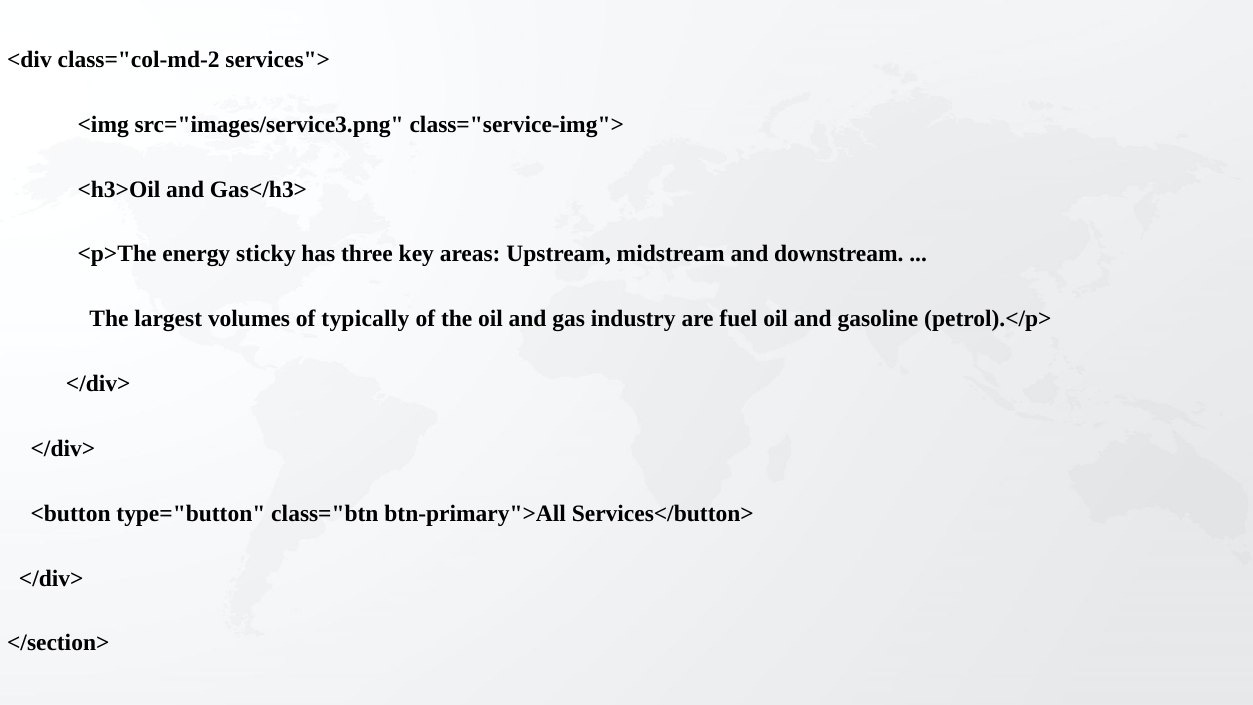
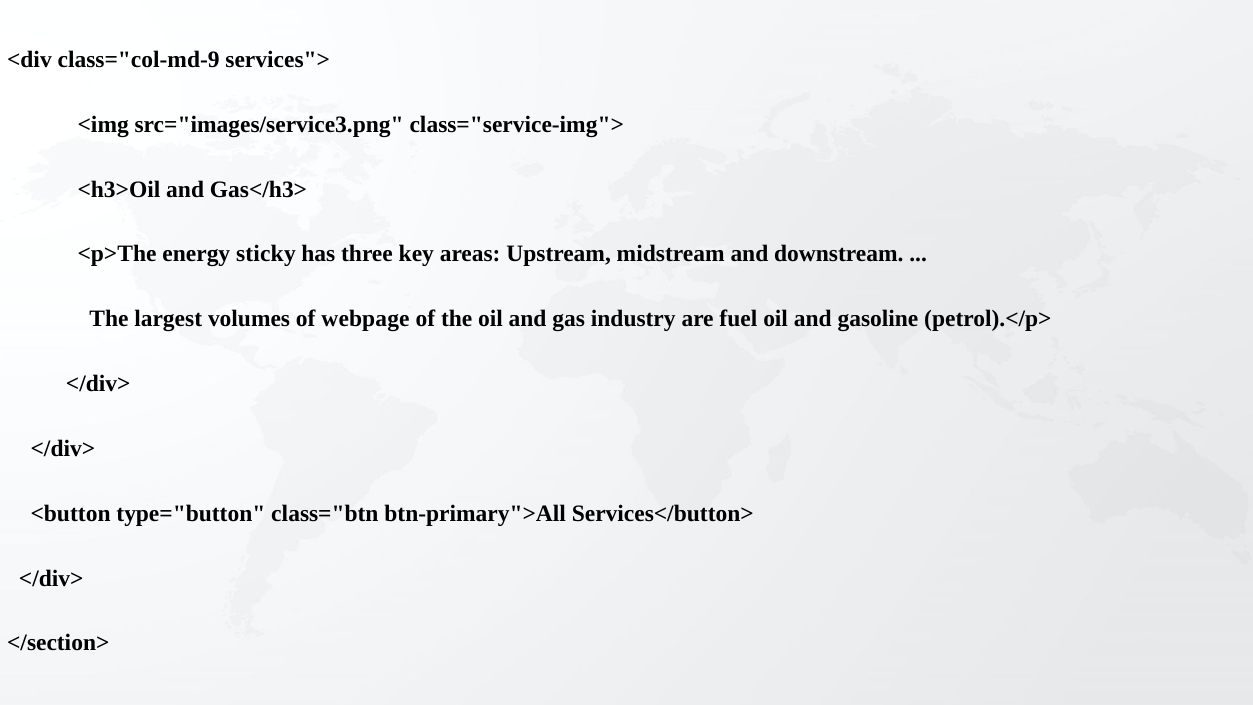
class="col-md-2: class="col-md-2 -> class="col-md-9 (139, 60)
typically: typically -> webpage (365, 319)
